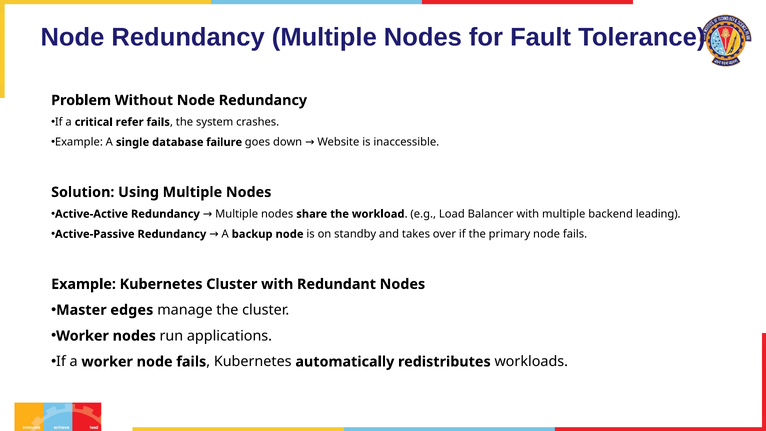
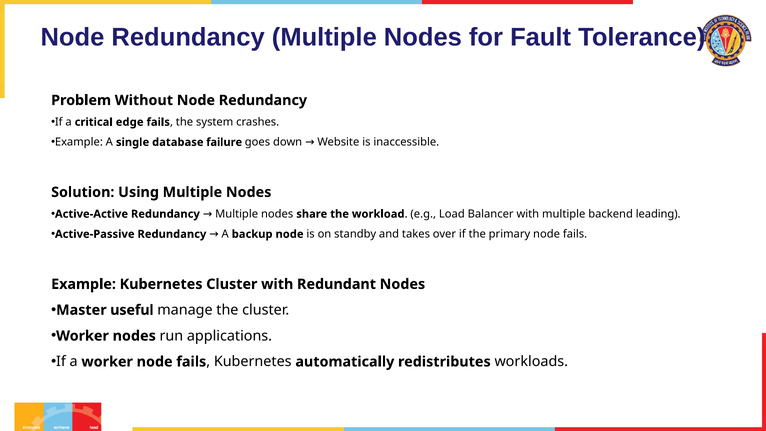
refer: refer -> edge (130, 122)
edges: edges -> useful (132, 310)
